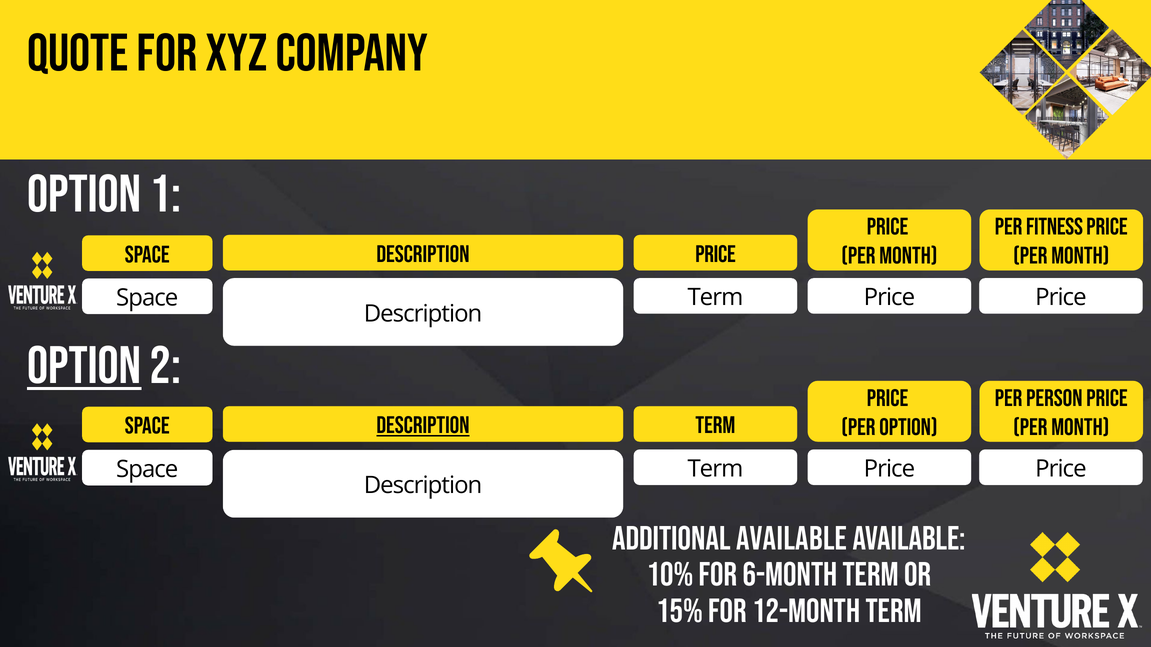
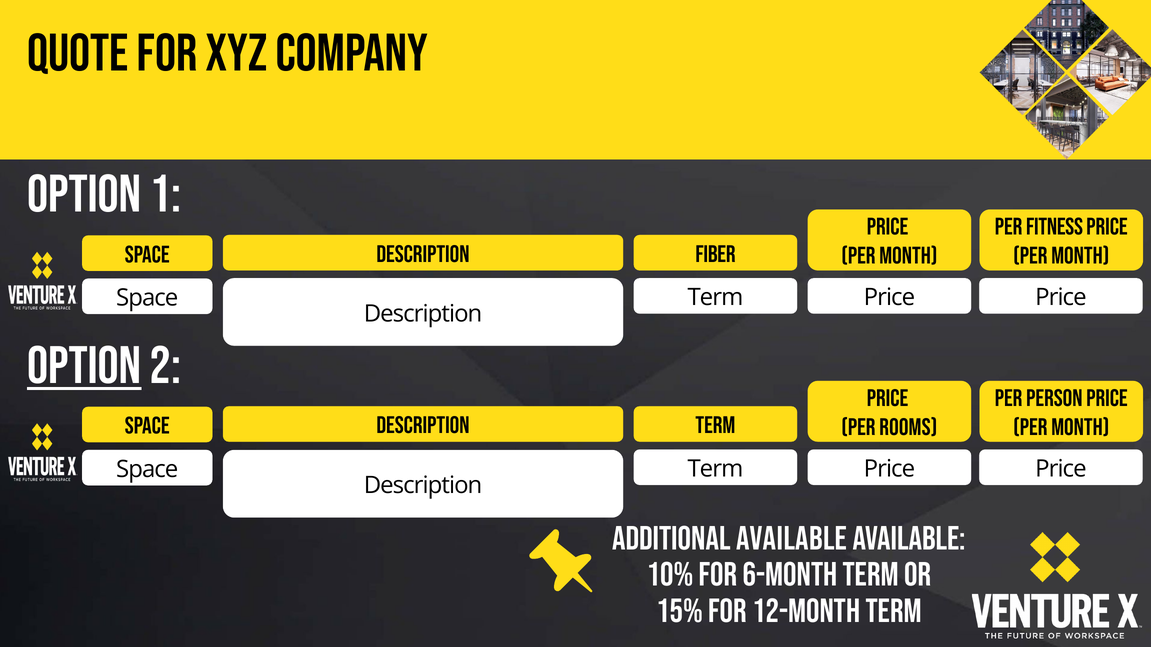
Description Price: Price -> Fiber (715, 254)
Description underline: present -> none (423, 426)
per Option: Option -> Rooms (908, 427)
